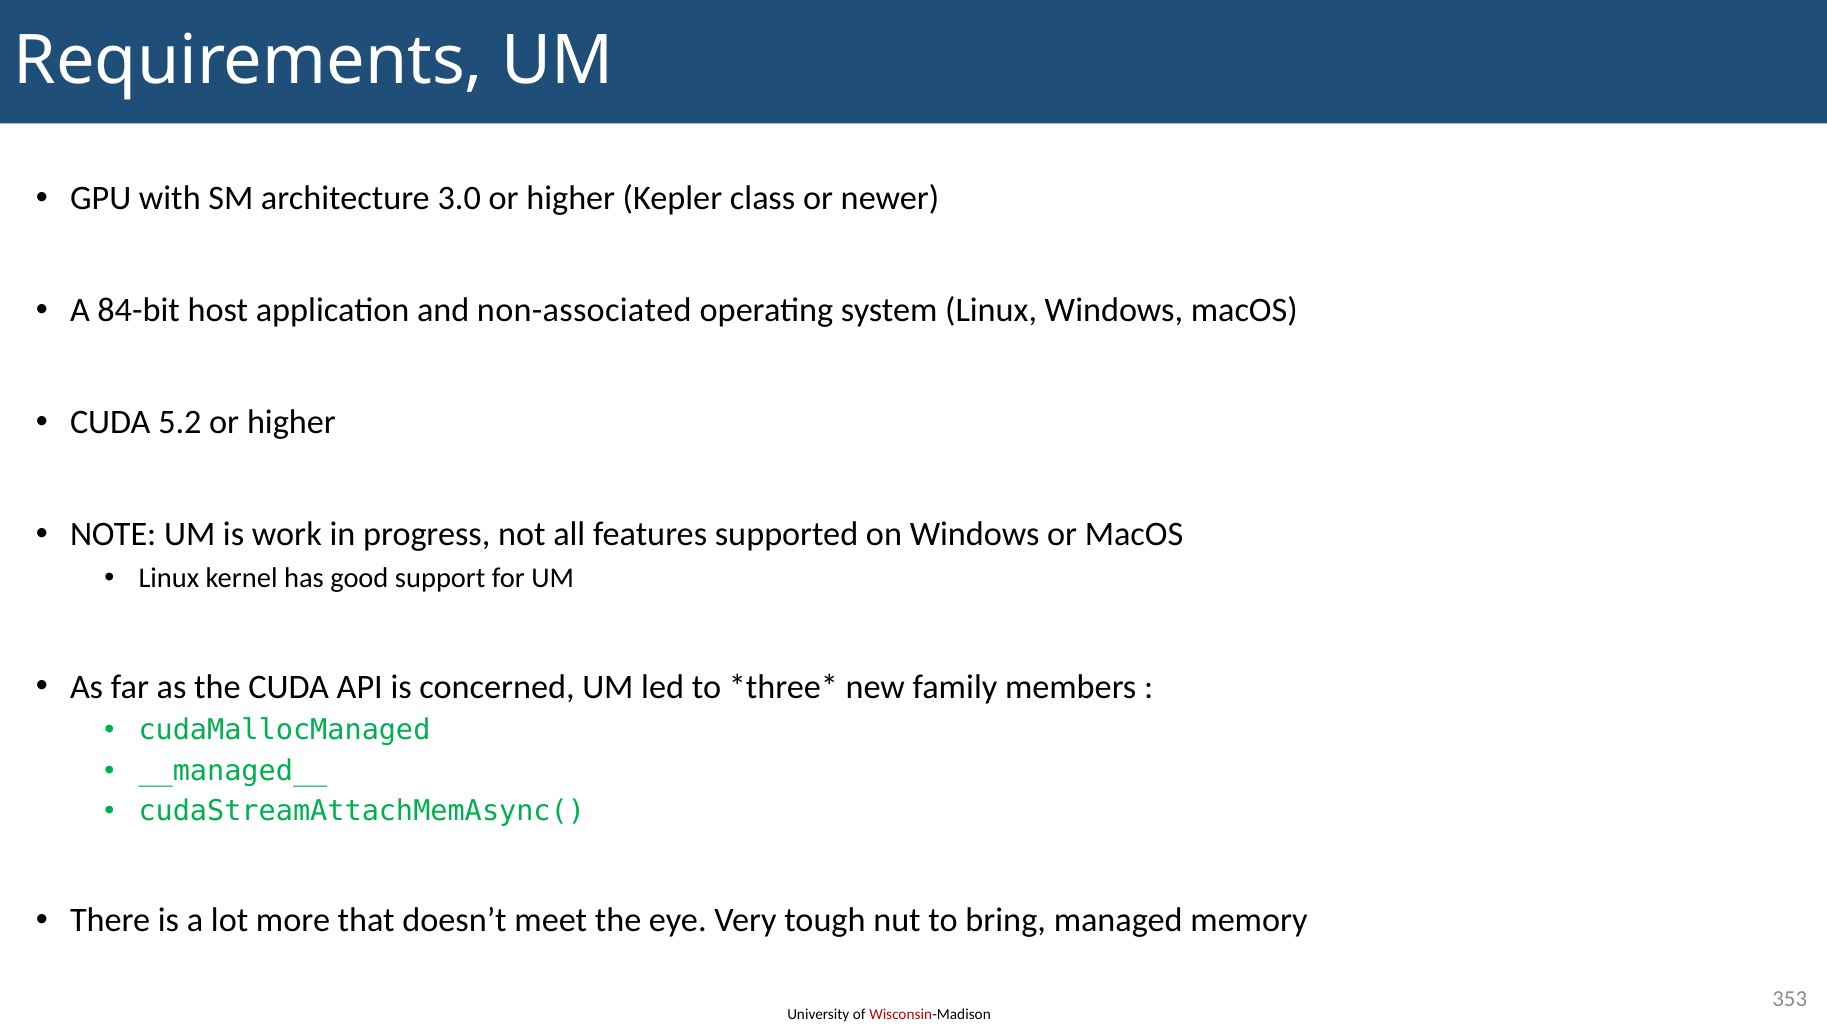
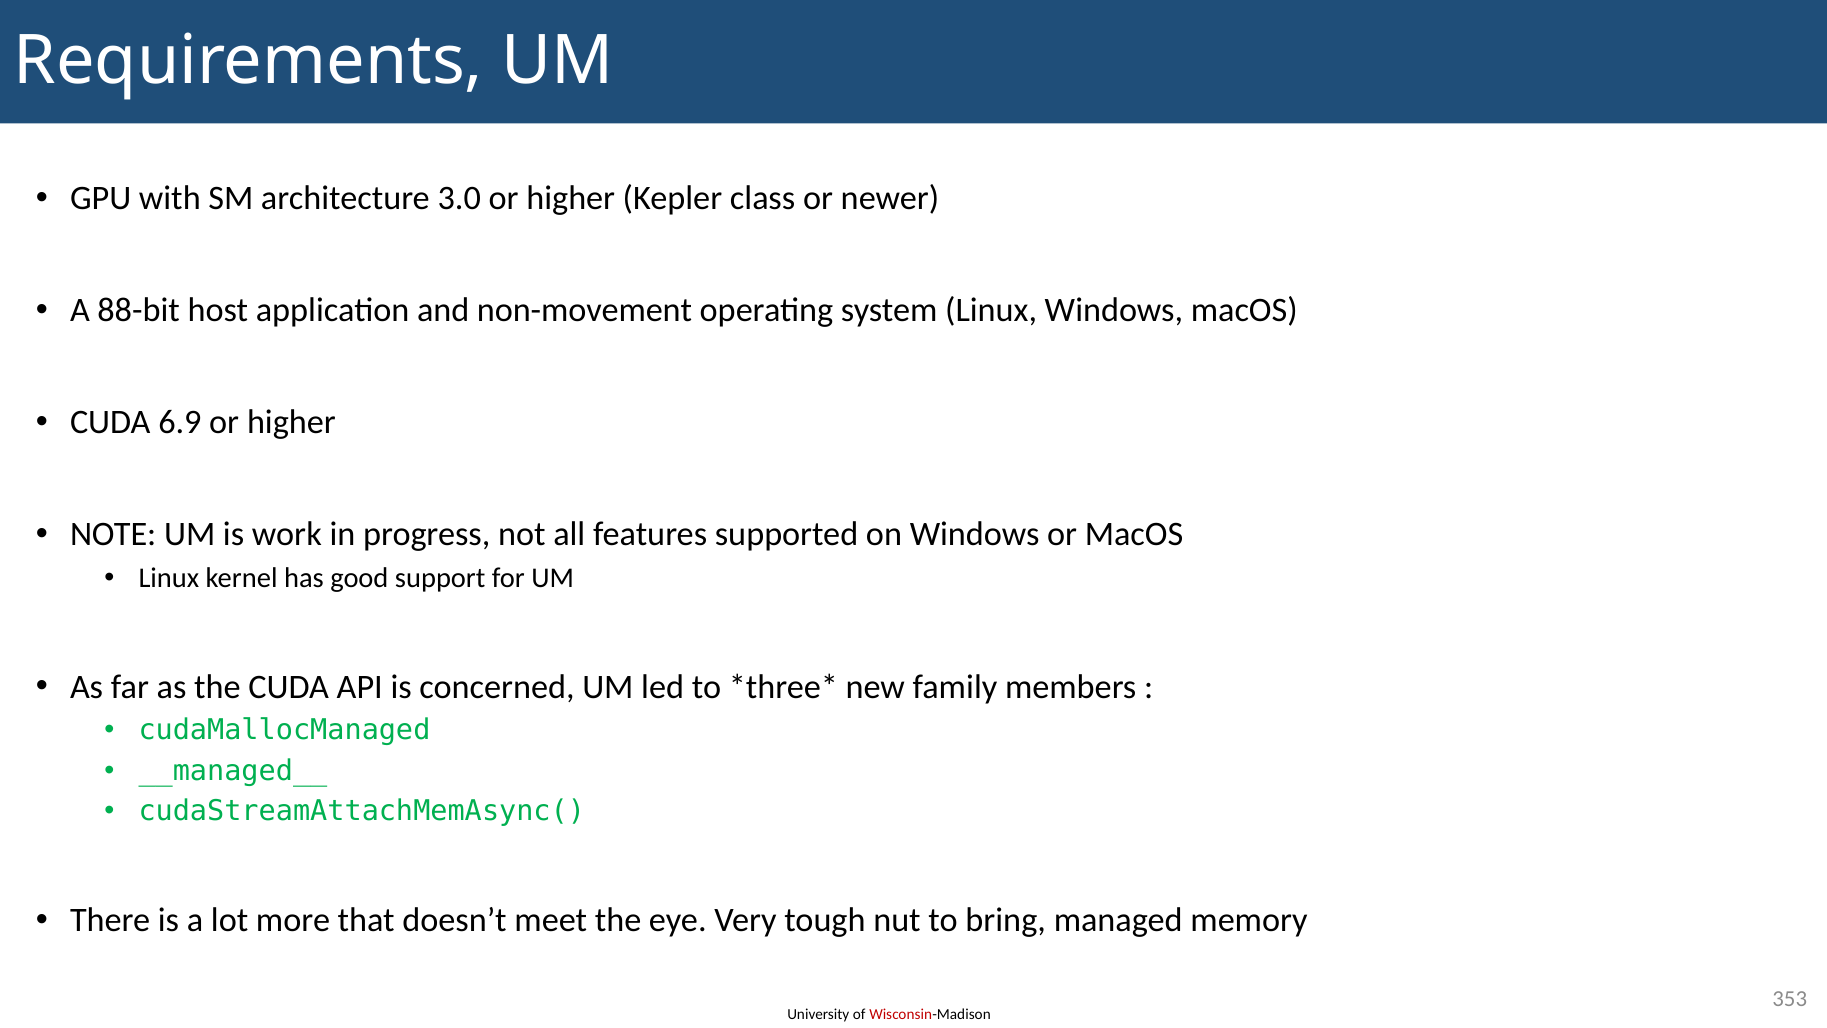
84-bit: 84-bit -> 88-bit (139, 310)
non-associated: non-associated -> non-movement (585, 310)
5.2: 5.2 -> 6.9 (180, 422)
